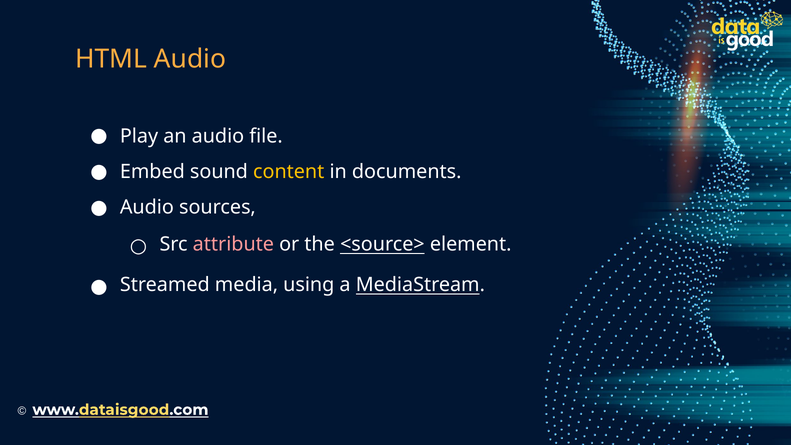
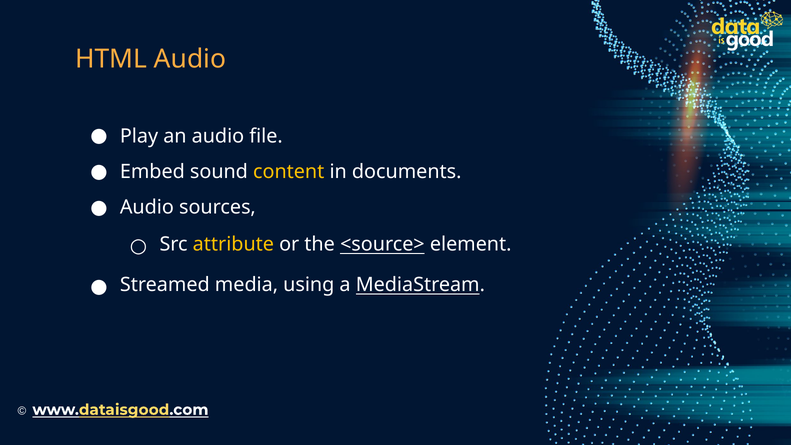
attribute colour: pink -> yellow (233, 244)
